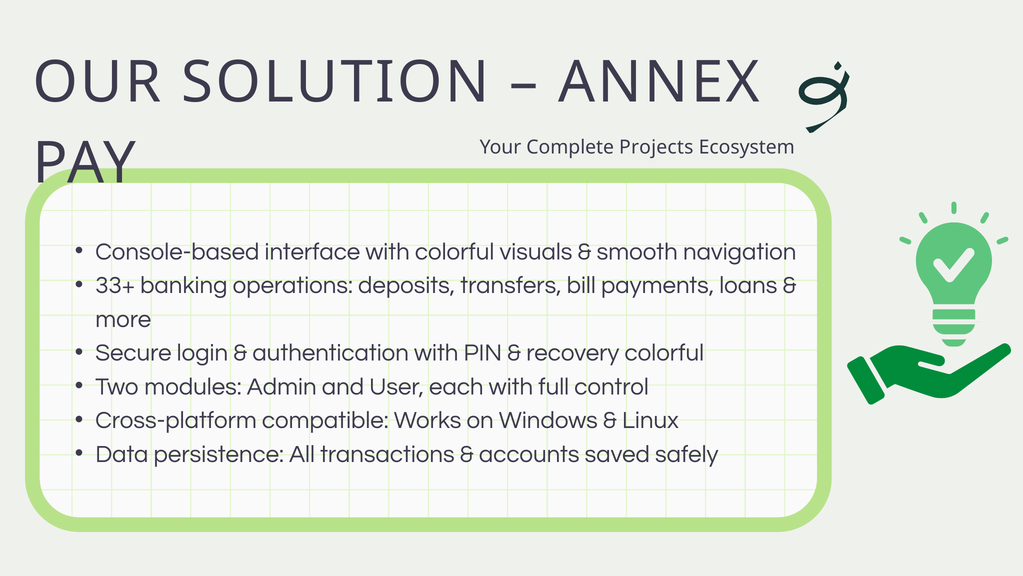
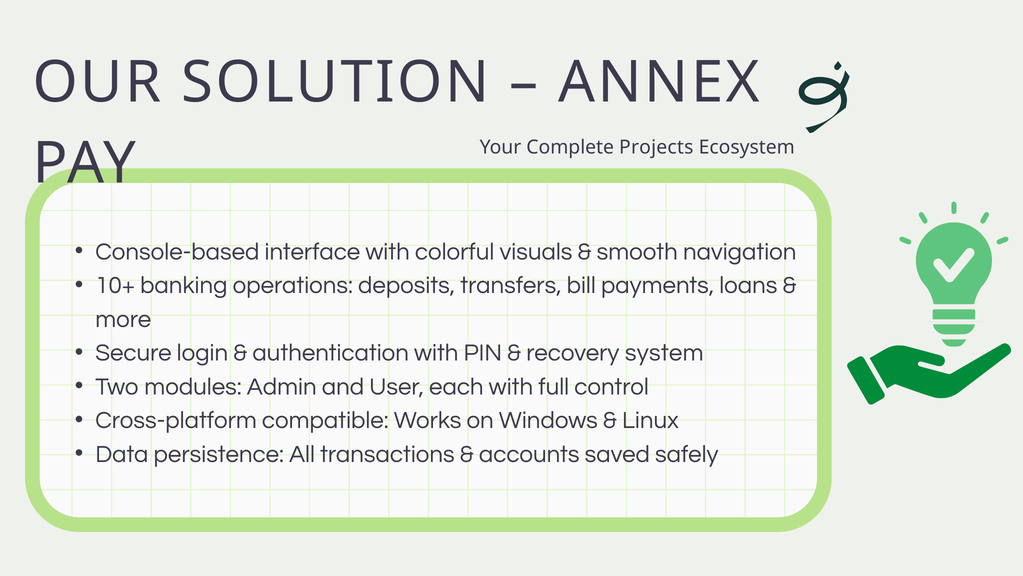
33+: 33+ -> 10+ (115, 285)
recovery colorful: colorful -> system (664, 353)
